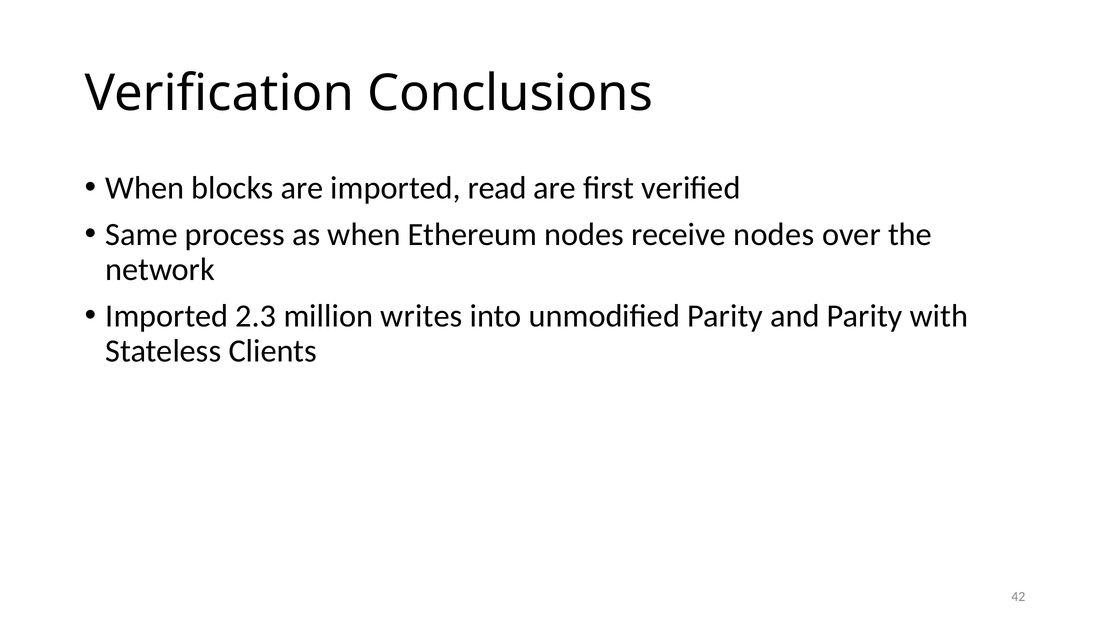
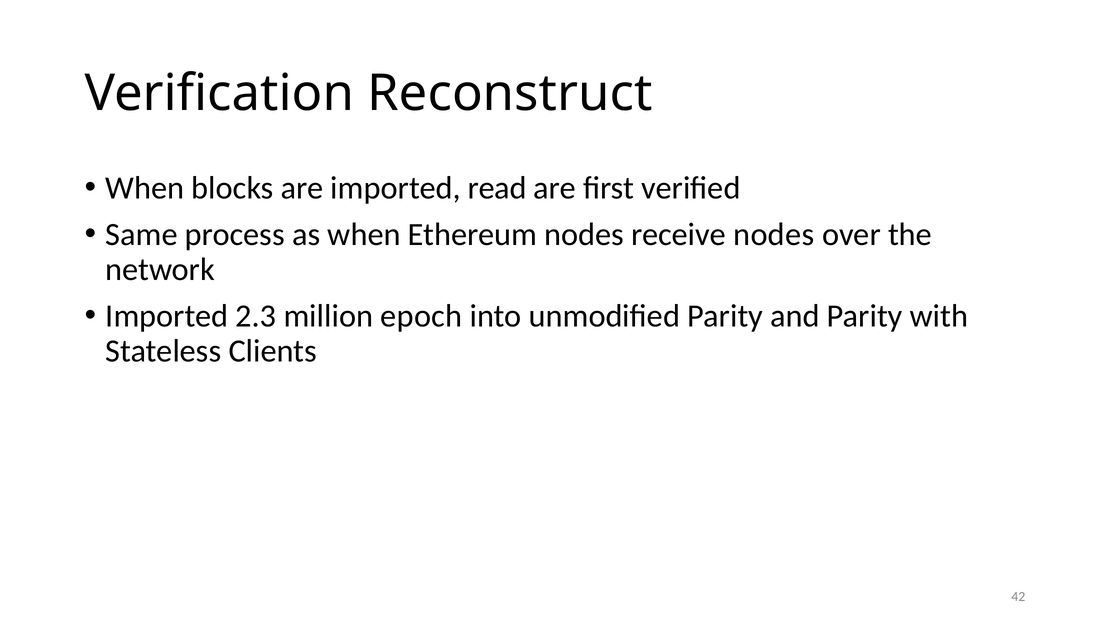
Conclusions: Conclusions -> Reconstruct (510, 93)
writes: writes -> epoch (421, 316)
